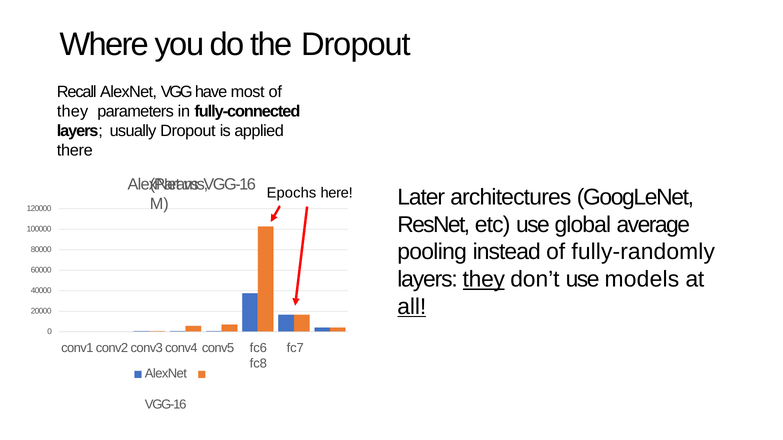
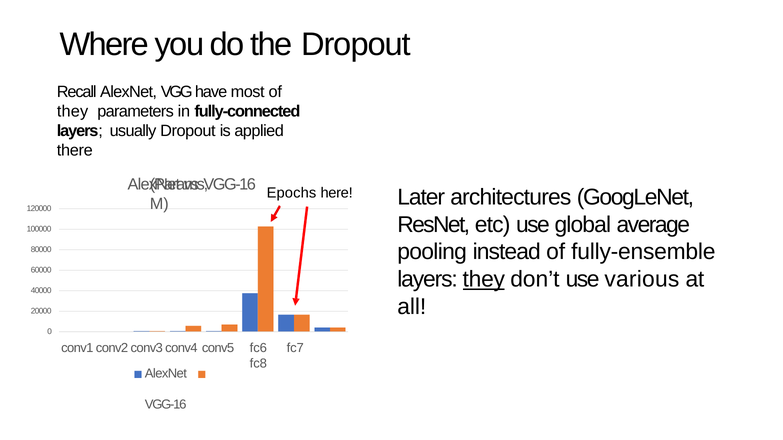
fully-randomly: fully-randomly -> fully-ensemble (643, 252)
models: models -> various (642, 280)
all underline: present -> none (412, 307)
